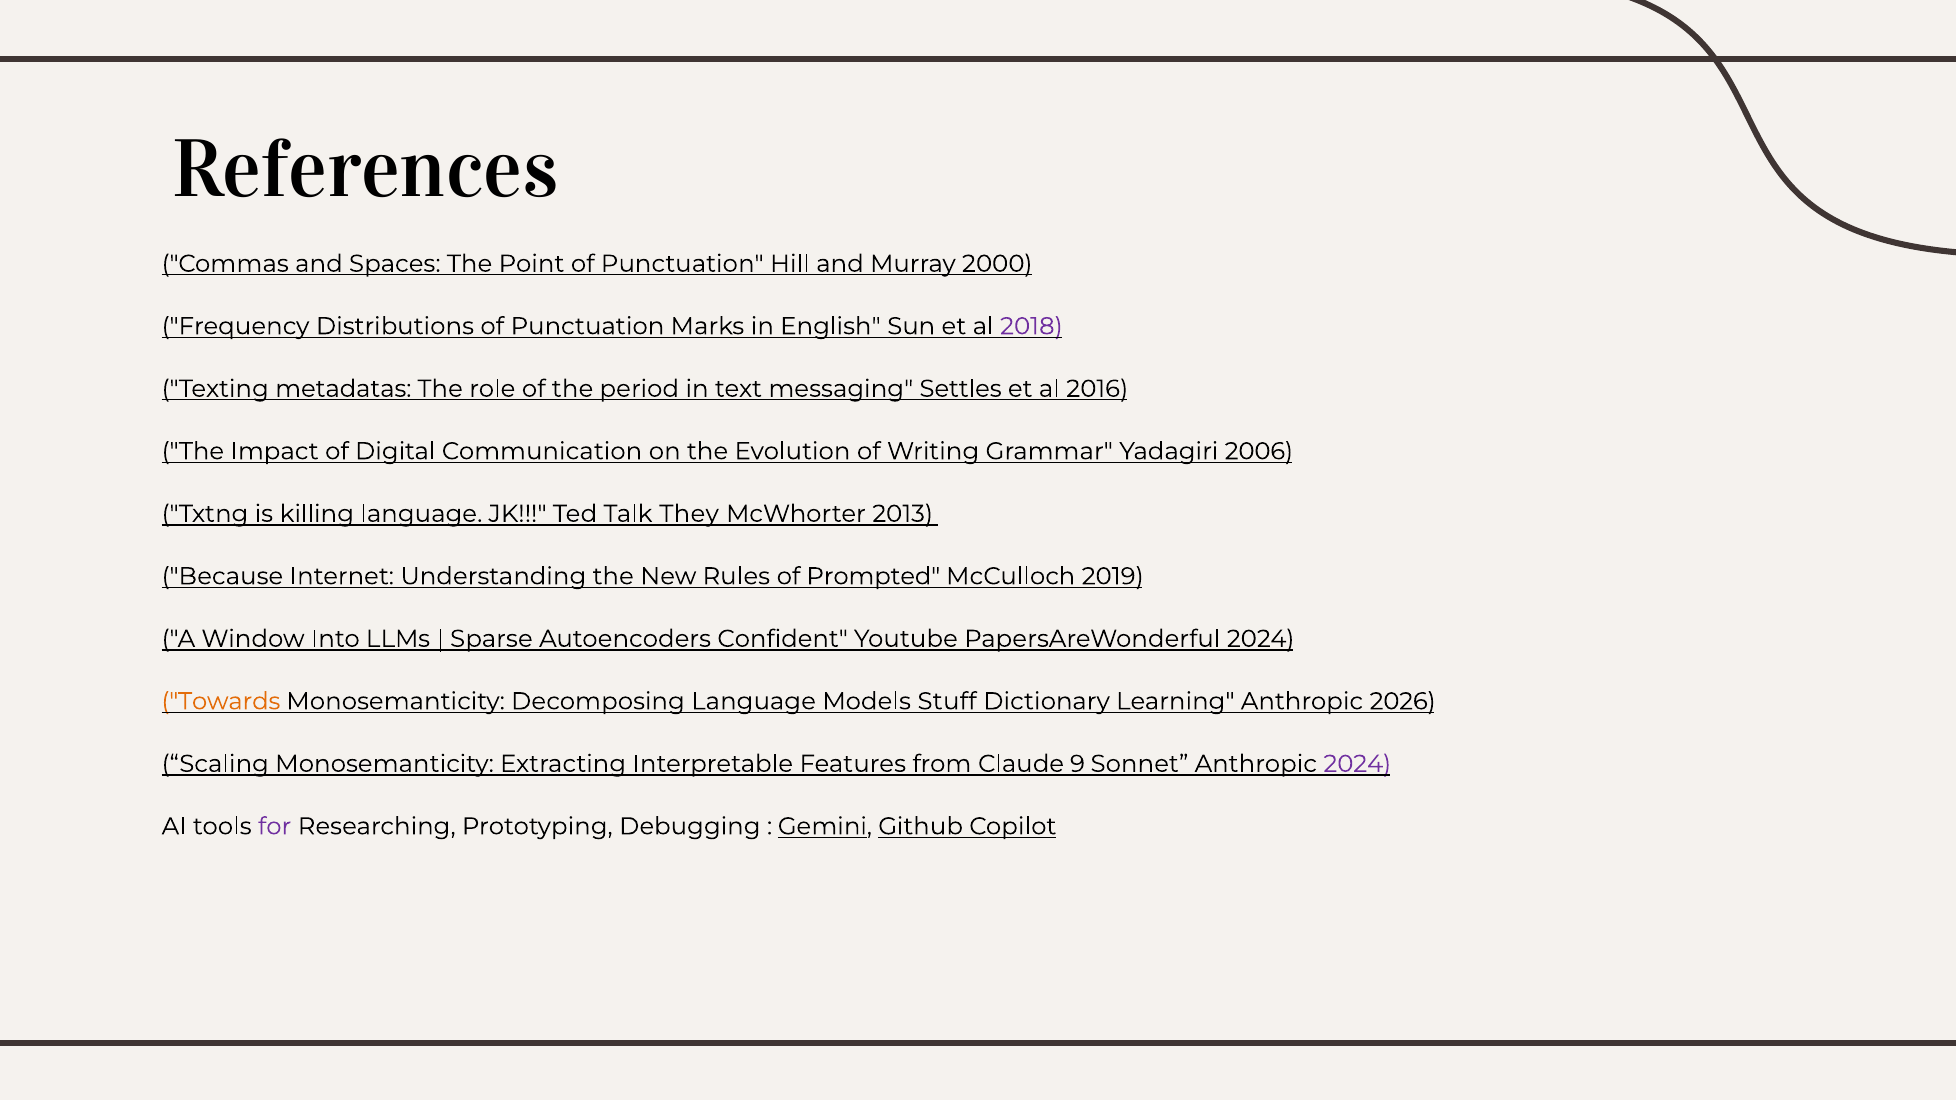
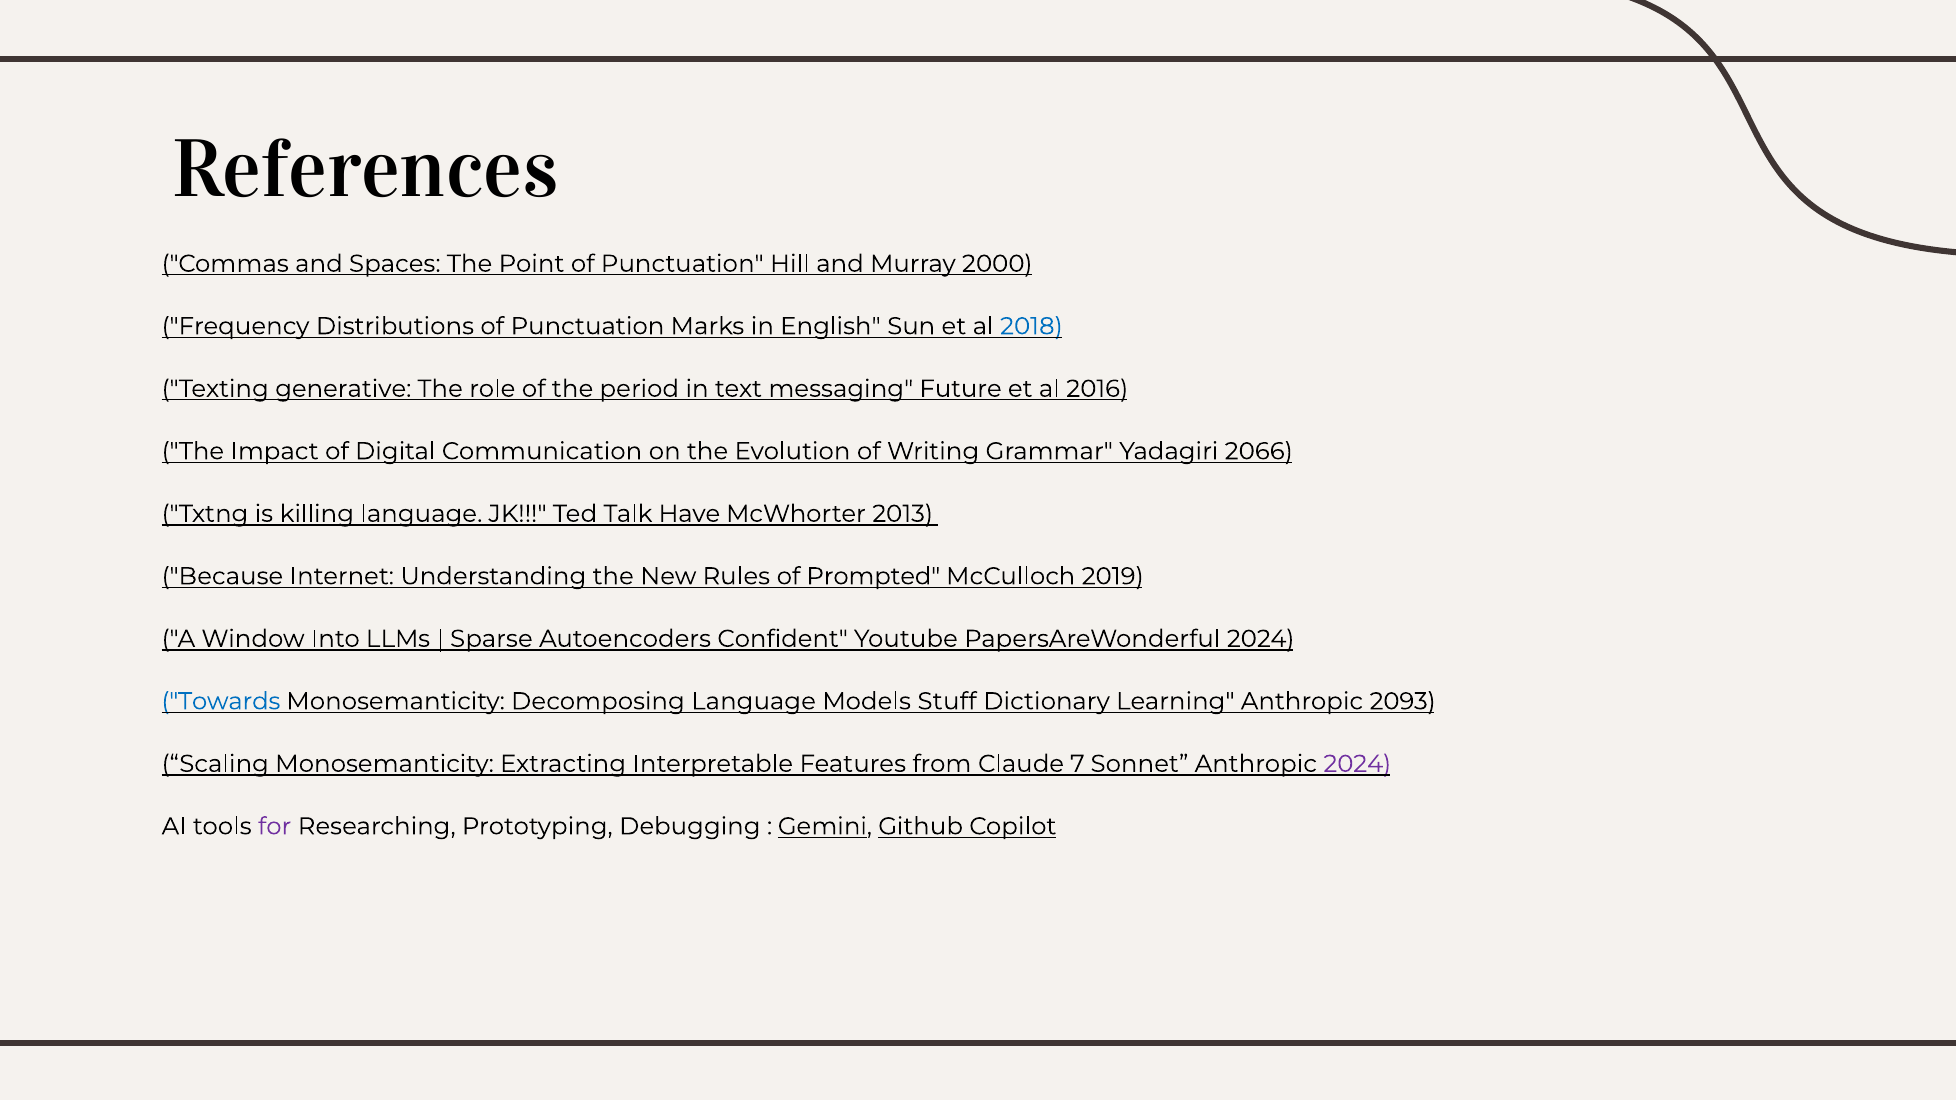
2018 colour: purple -> blue (1031, 326)
metadatas: metadatas -> generative (343, 389)
Settles: Settles -> Future (961, 389)
2006: 2006 -> 2066 (1259, 451)
They: They -> Have (689, 514)
Towards colour: orange -> blue (221, 701)
2026: 2026 -> 2093 (1403, 701)
9: 9 -> 7 (1077, 764)
